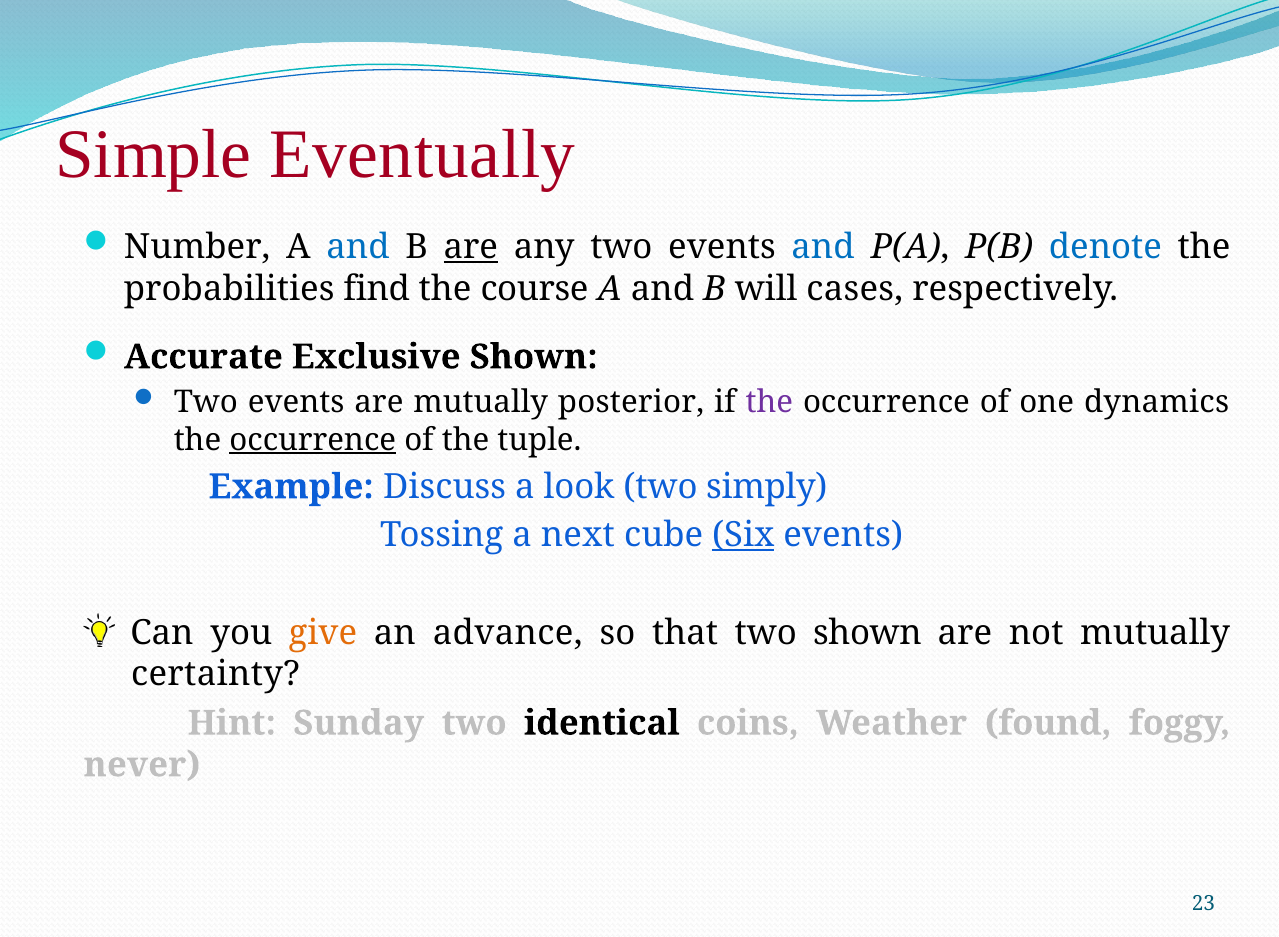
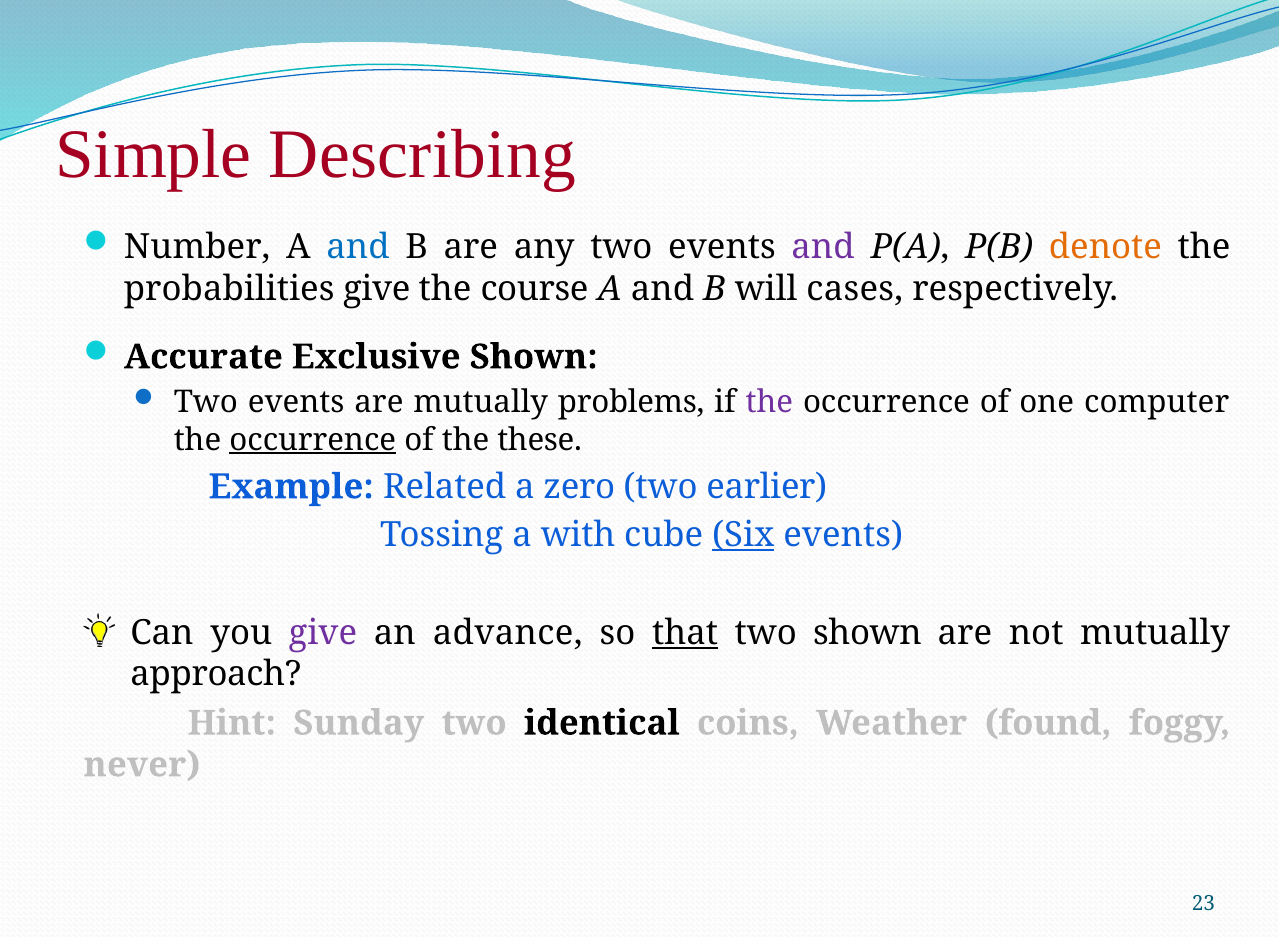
Eventually: Eventually -> Describing (423, 155)
are underline: present -> none (471, 247)
and colour: blue -> purple (823, 247)
denote colour: blue -> orange (1105, 247)
probabilities find: find -> give (377, 289)
posterior: posterior -> problems (631, 403)
dynamics: dynamics -> computer (1157, 403)
tuple: tuple -> these (540, 440)
Discuss: Discuss -> Related (445, 487)
look: look -> zero (579, 487)
simply: simply -> earlier (767, 487)
next: next -> with (578, 535)
give colour: orange -> purple (323, 633)
that underline: none -> present (685, 633)
certainty: certainty -> approach (216, 674)
